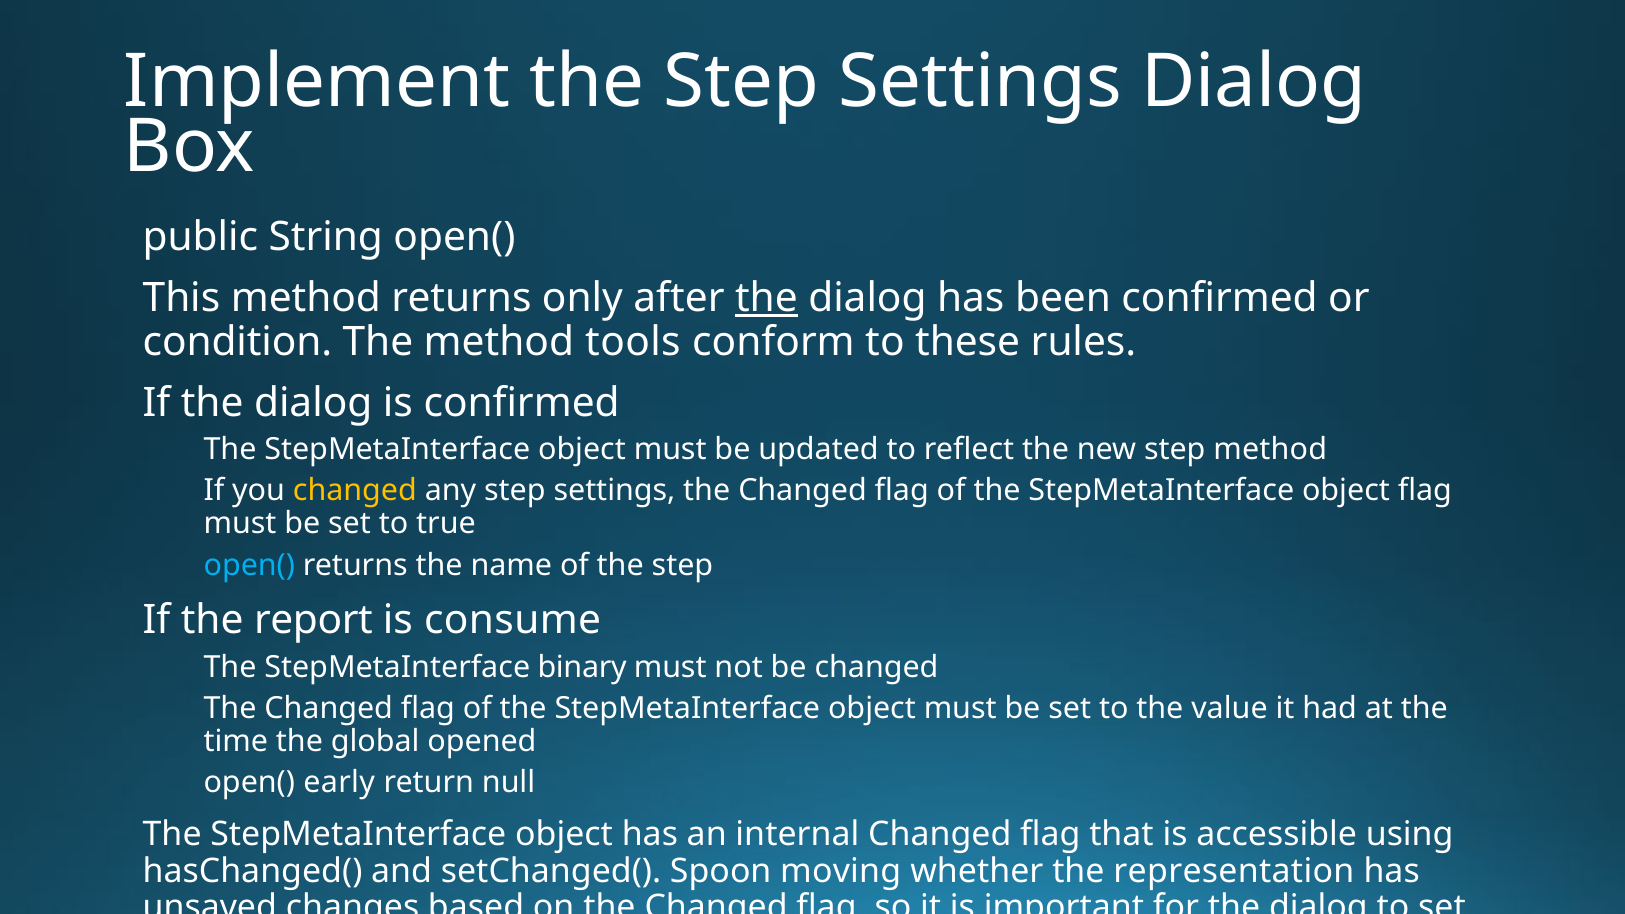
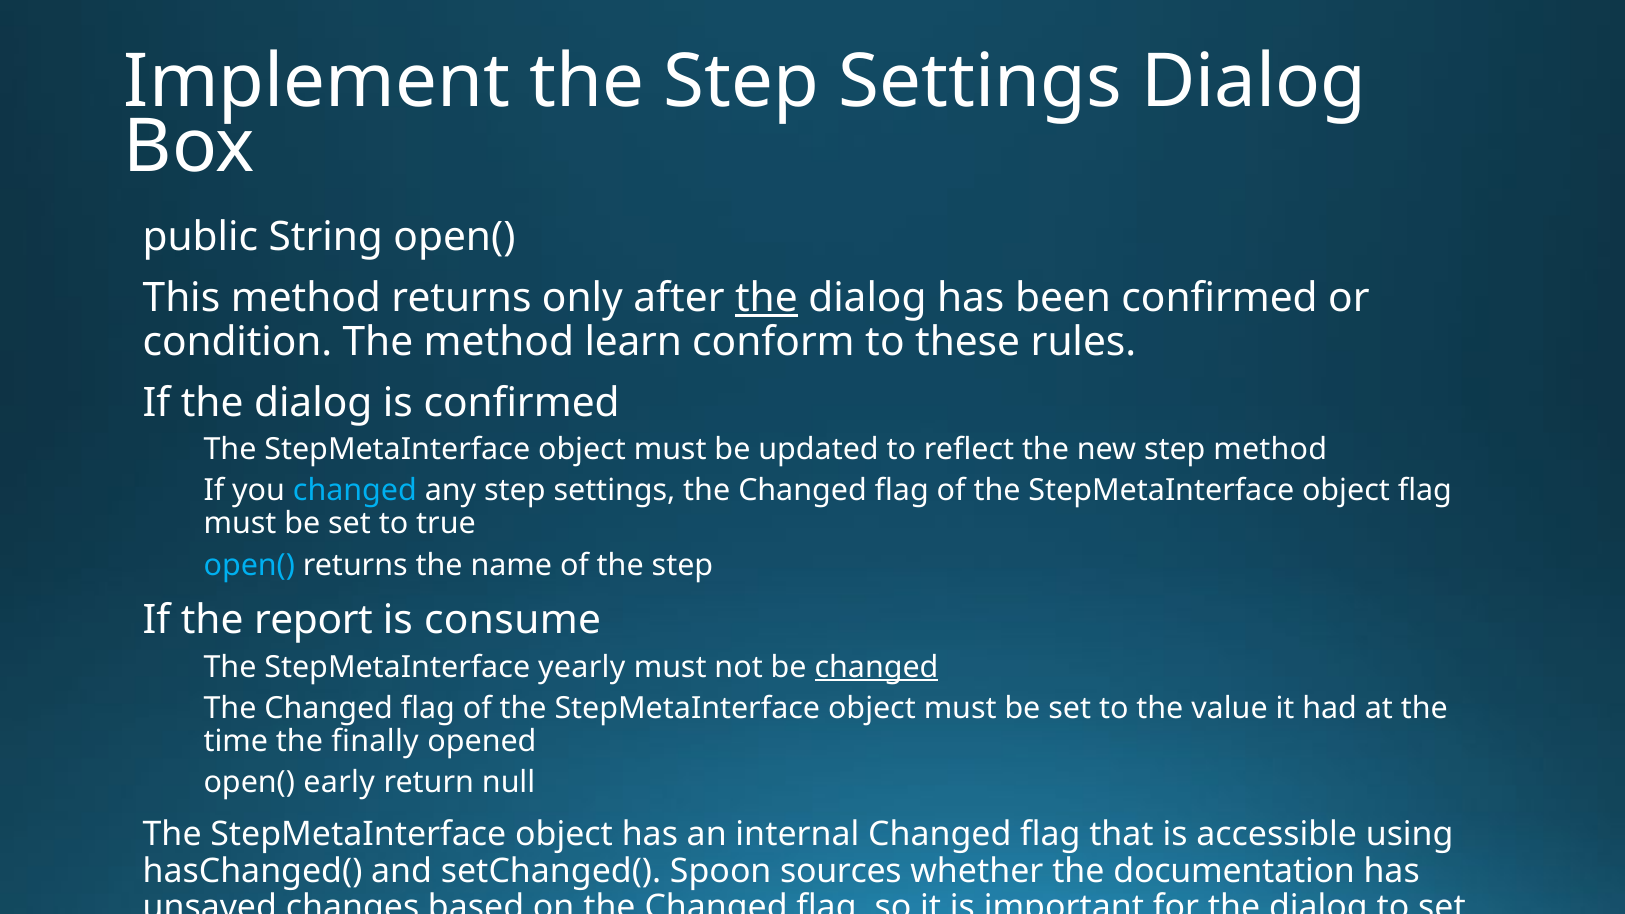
tools: tools -> learn (633, 342)
changed colour: yellow -> light blue (355, 491)
binary: binary -> yearly (582, 667)
changed underline: none -> present (877, 667)
global: global -> finally (375, 742)
moving: moving -> sources (841, 871)
representation: representation -> documentation (1234, 871)
